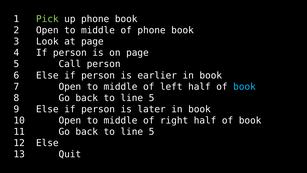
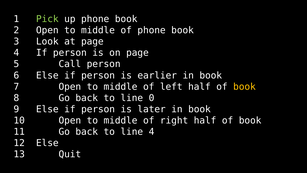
book colour: light blue -> yellow (244, 87)
5: 5 -> 0 (152, 98)
5: 5 -> 4 (152, 132)
